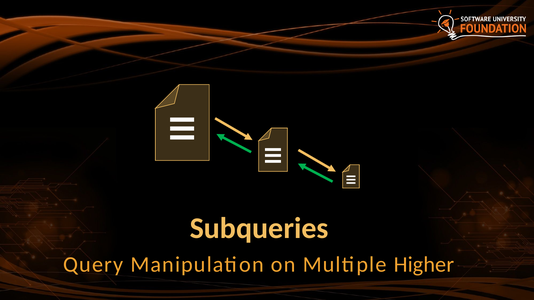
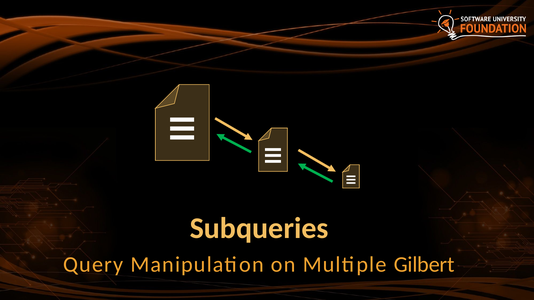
Higher: Higher -> Gilbert (424, 265)
